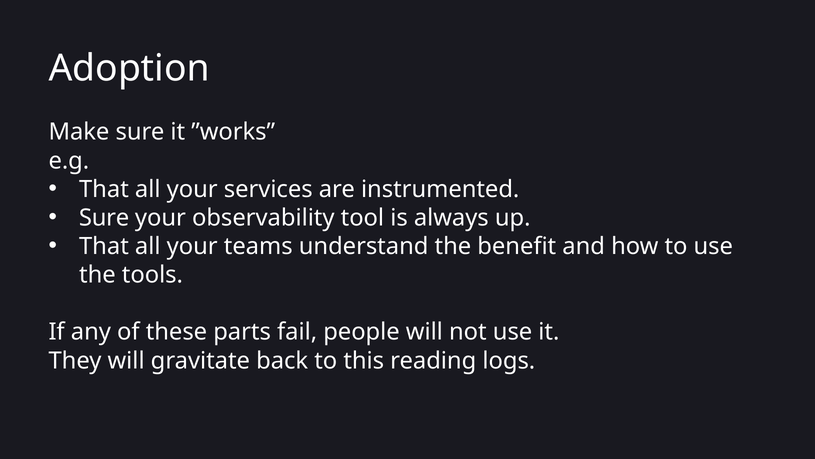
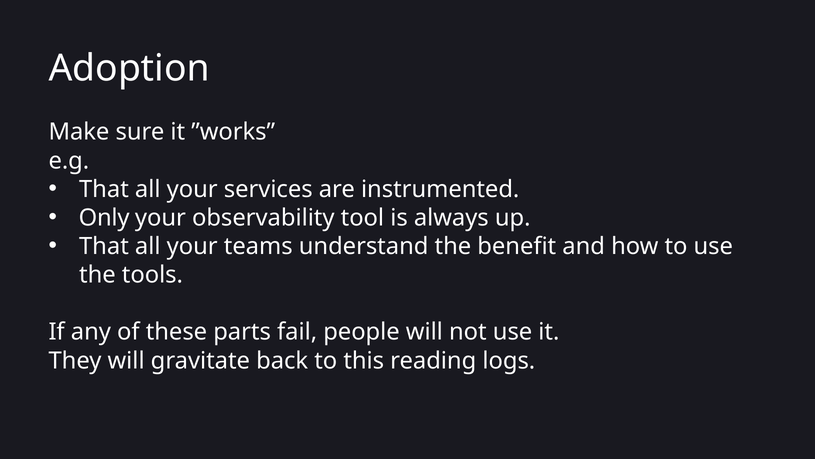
Sure: Sure -> Only (104, 218)
